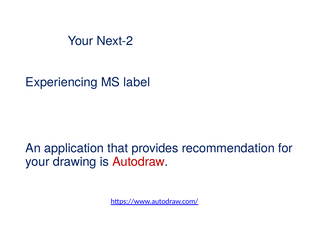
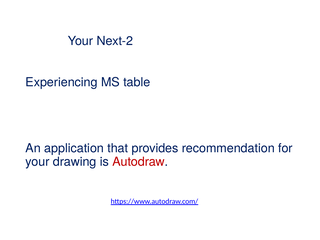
label: label -> table (137, 82)
